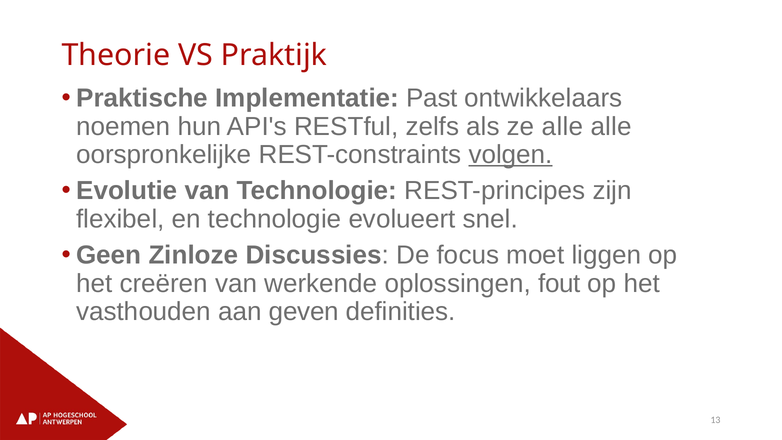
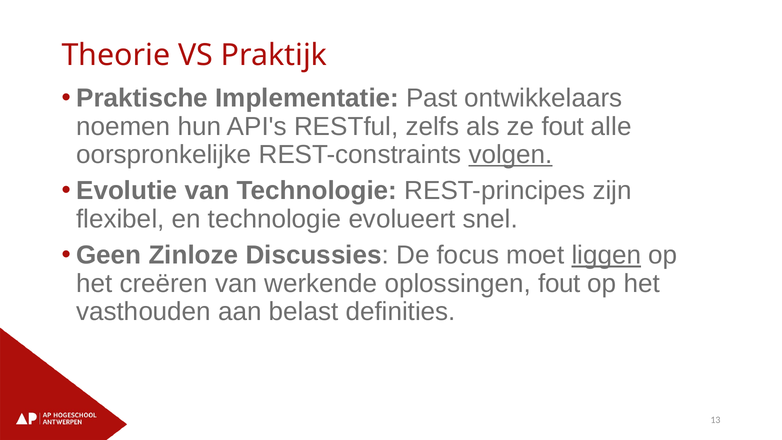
ze alle: alle -> fout (563, 126)
liggen underline: none -> present (606, 255)
geven: geven -> belast (304, 312)
